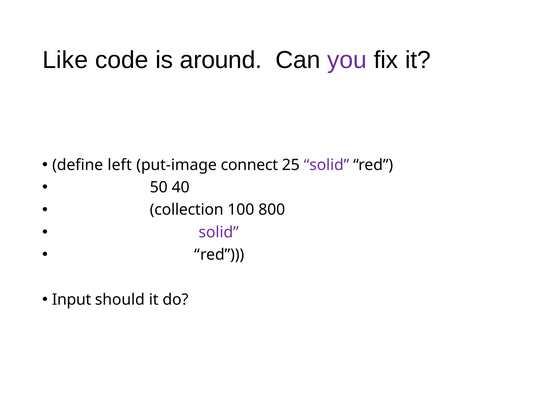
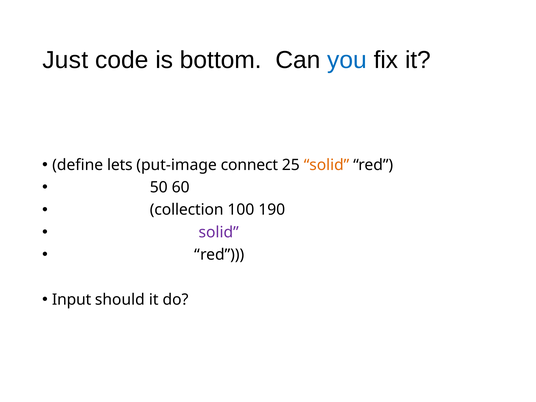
Like: Like -> Just (65, 60)
around: around -> bottom (221, 60)
you colour: purple -> blue (347, 60)
left: left -> lets (120, 165)
solid colour: purple -> orange (327, 165)
40: 40 -> 60 (181, 187)
800: 800 -> 190 (272, 210)
